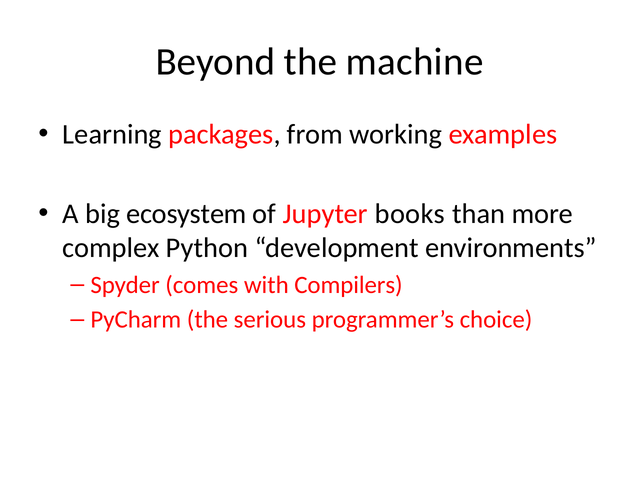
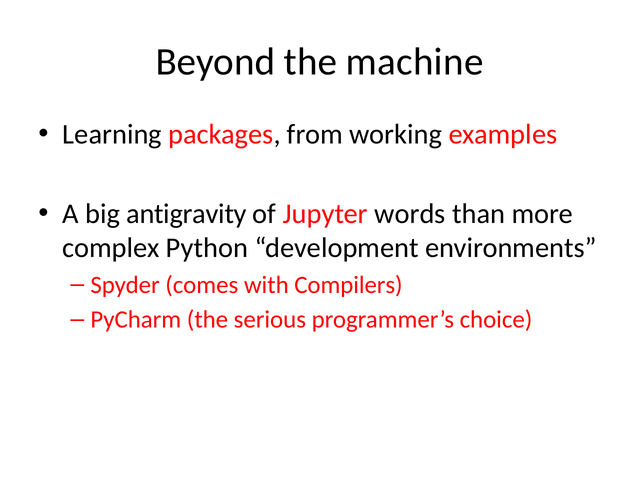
ecosystem: ecosystem -> antigravity (186, 214)
books: books -> words (410, 214)
